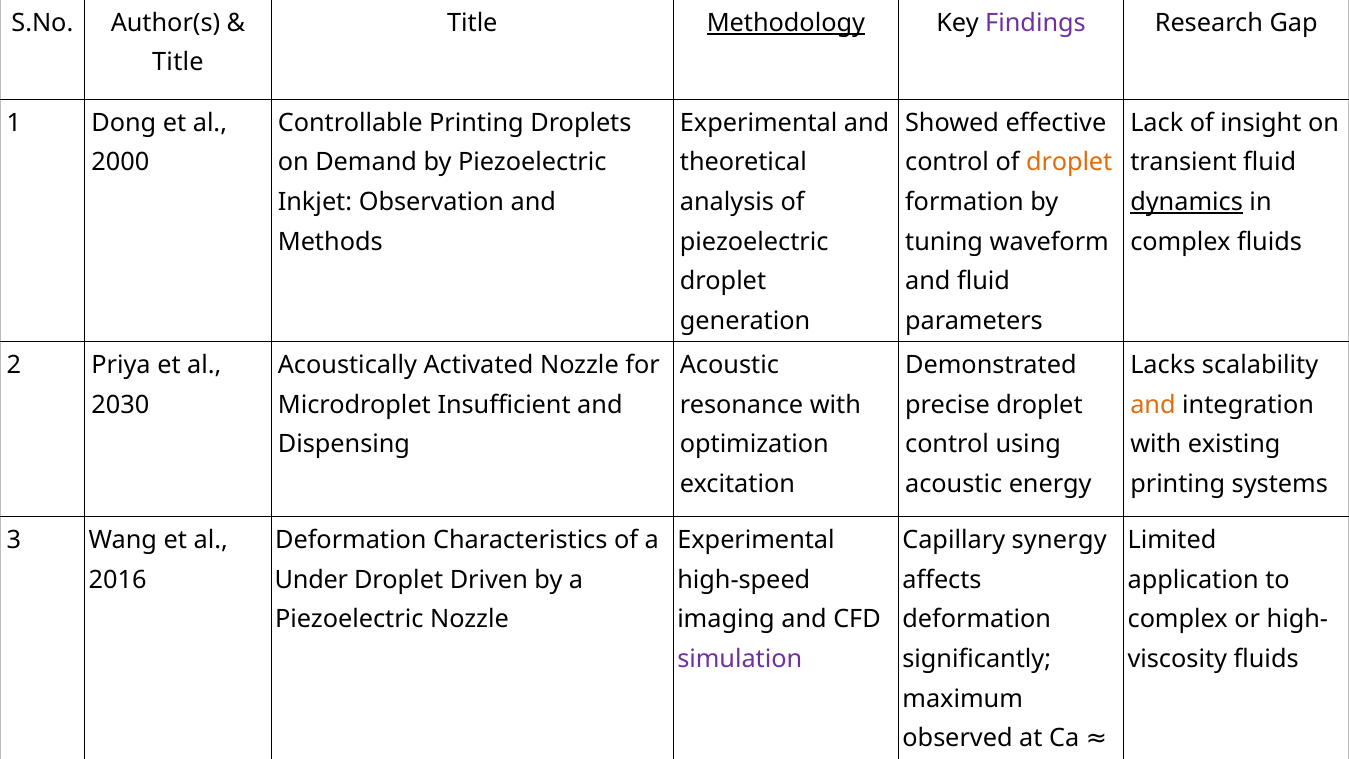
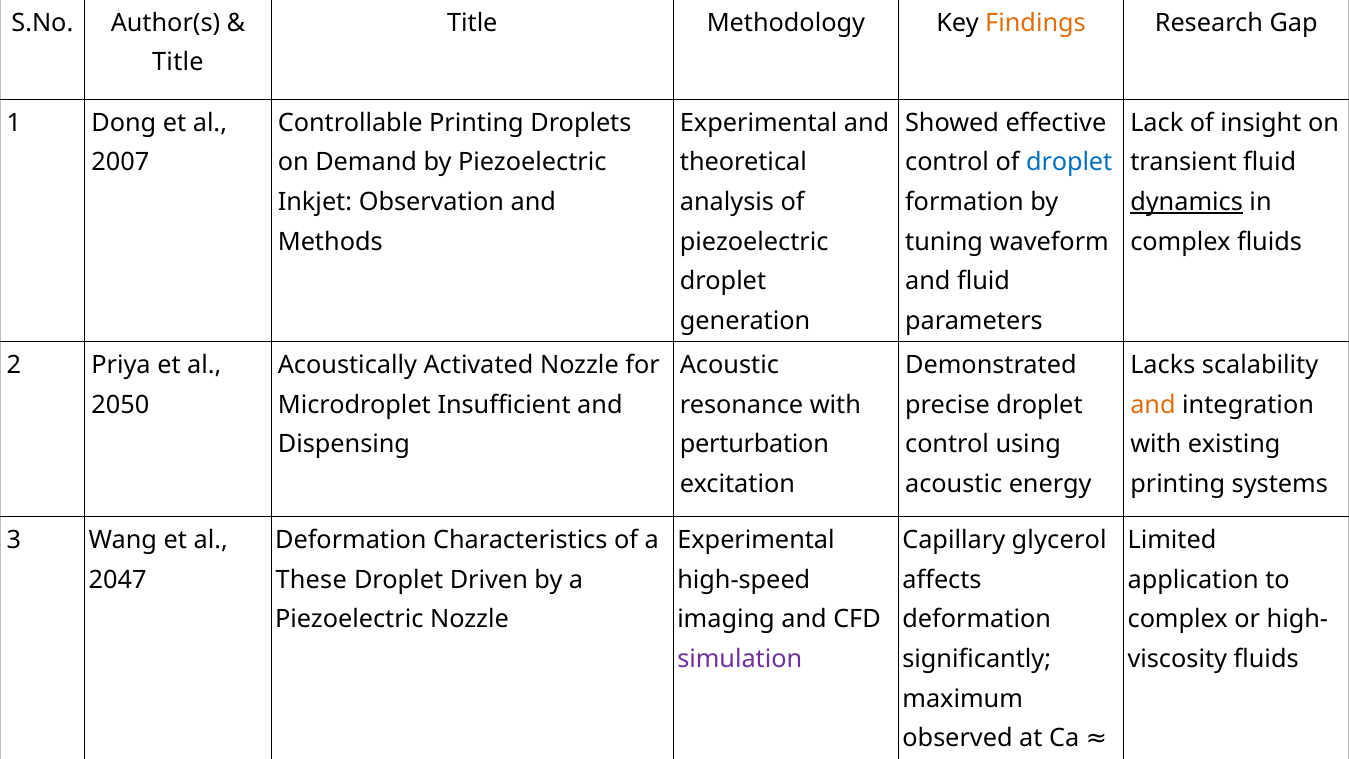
Methodology underline: present -> none (786, 23)
Findings colour: purple -> orange (1036, 23)
2000: 2000 -> 2007 (120, 163)
droplet colour: orange -> blue (1069, 163)
2030: 2030 -> 2050 (120, 405)
optimization: optimization -> perturbation (754, 444)
synergy: synergy -> glycerol (1059, 540)
2016: 2016 -> 2047 (118, 580)
Under: Under -> These (311, 580)
